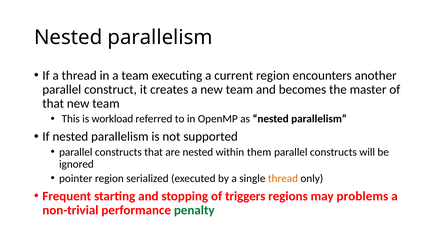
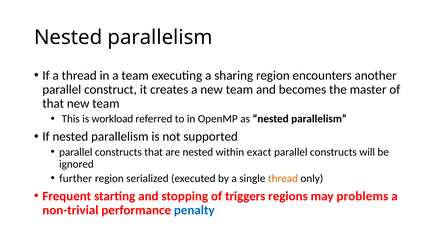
current: current -> sharing (234, 75)
them: them -> exact (259, 152)
pointer: pointer -> further (76, 178)
penalty colour: green -> blue (194, 210)
